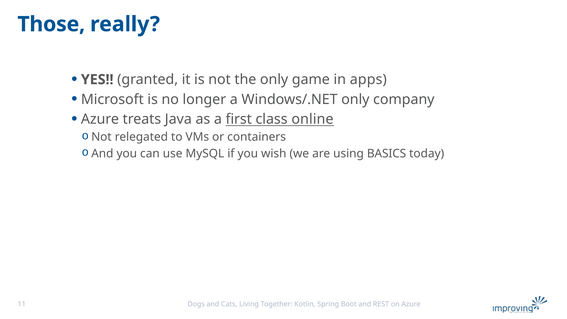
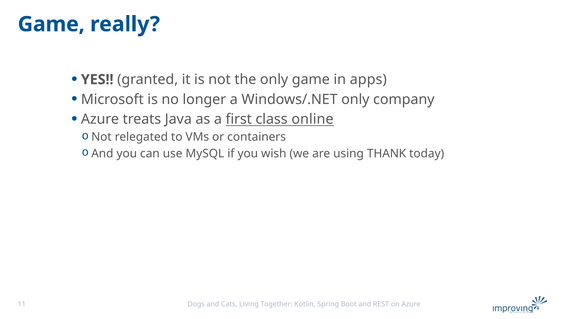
Those: Those -> Game (51, 24)
BASICS: BASICS -> THANK (387, 154)
